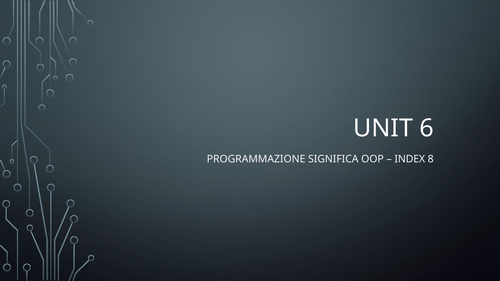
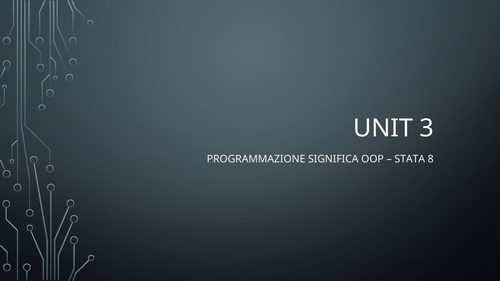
6: 6 -> 3 (427, 128)
INDEX: INDEX -> STATA (410, 159)
